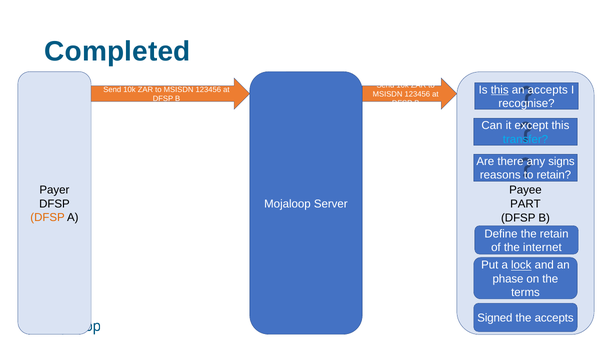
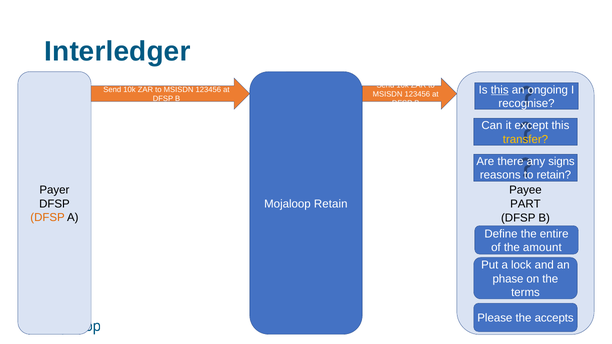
Completed: Completed -> Interledger (117, 51)
an accepts: accepts -> ongoing (548, 90)
transfer colour: light blue -> yellow (525, 139)
Mojaloop Server: Server -> Retain (331, 204)
the retain: retain -> entire (554, 234)
internet: internet -> amount (542, 248)
lock underline: present -> none (521, 265)
Signed: Signed -> Please (495, 318)
